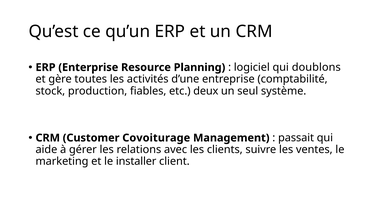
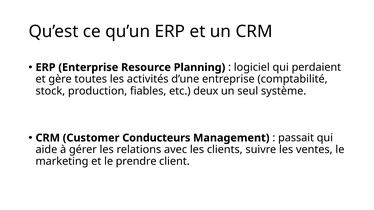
doublons: doublons -> perdaient (316, 68)
Covoiturage: Covoiturage -> Conducteurs (156, 138)
installer: installer -> prendre (136, 162)
